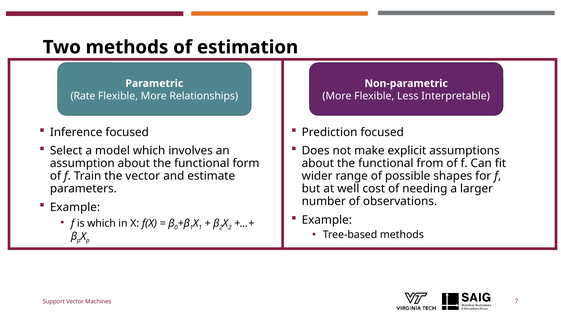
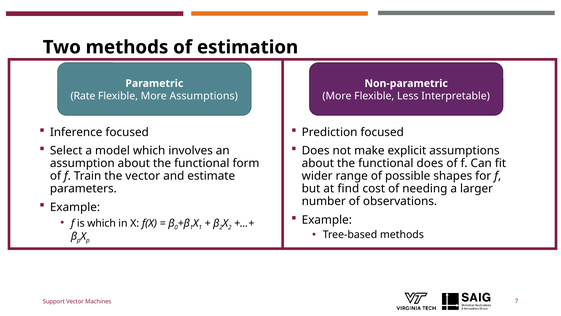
More Relationships: Relationships -> Assumptions (204, 96)
functional from: from -> does (430, 163)
well: well -> find (348, 188)
